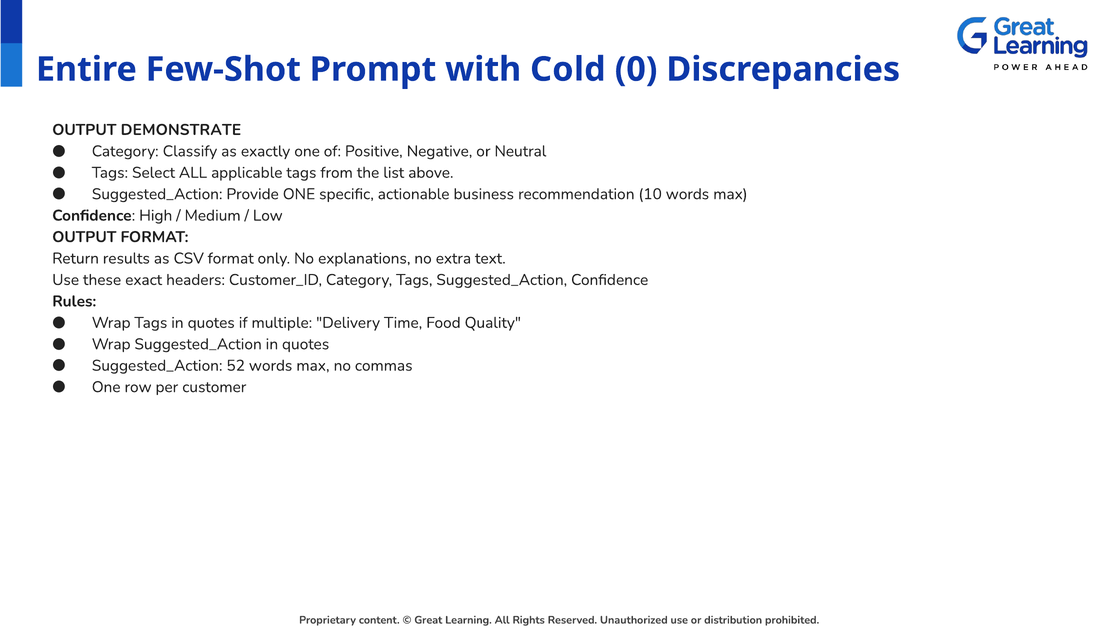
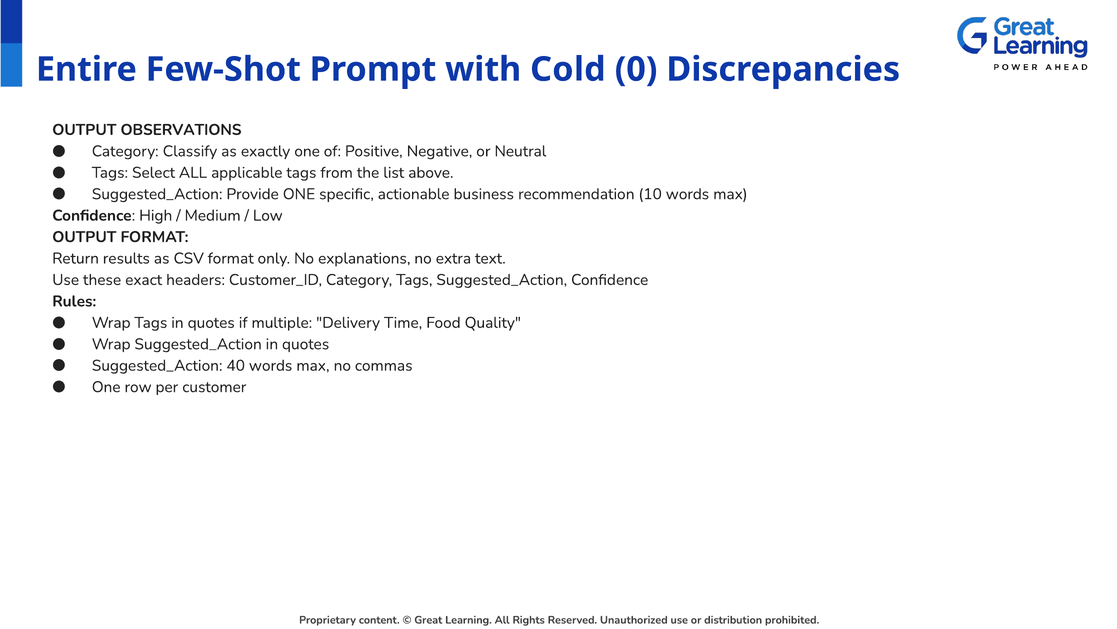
DEMONSTRATE: DEMONSTRATE -> OBSERVATIONS (181, 130)
52: 52 -> 40 (236, 365)
